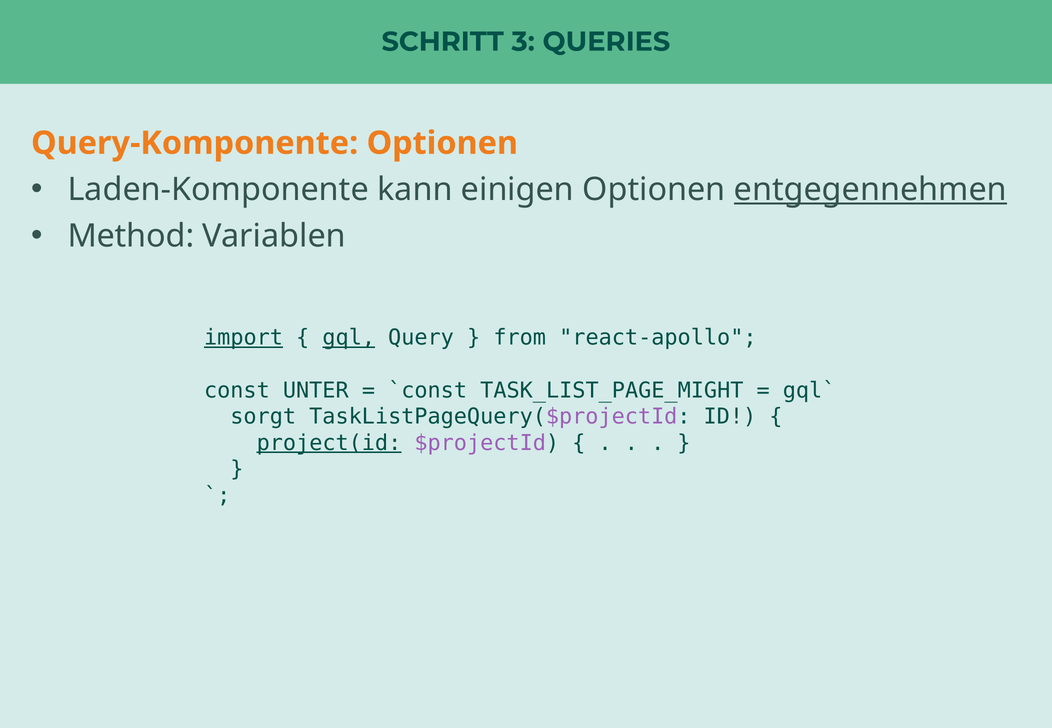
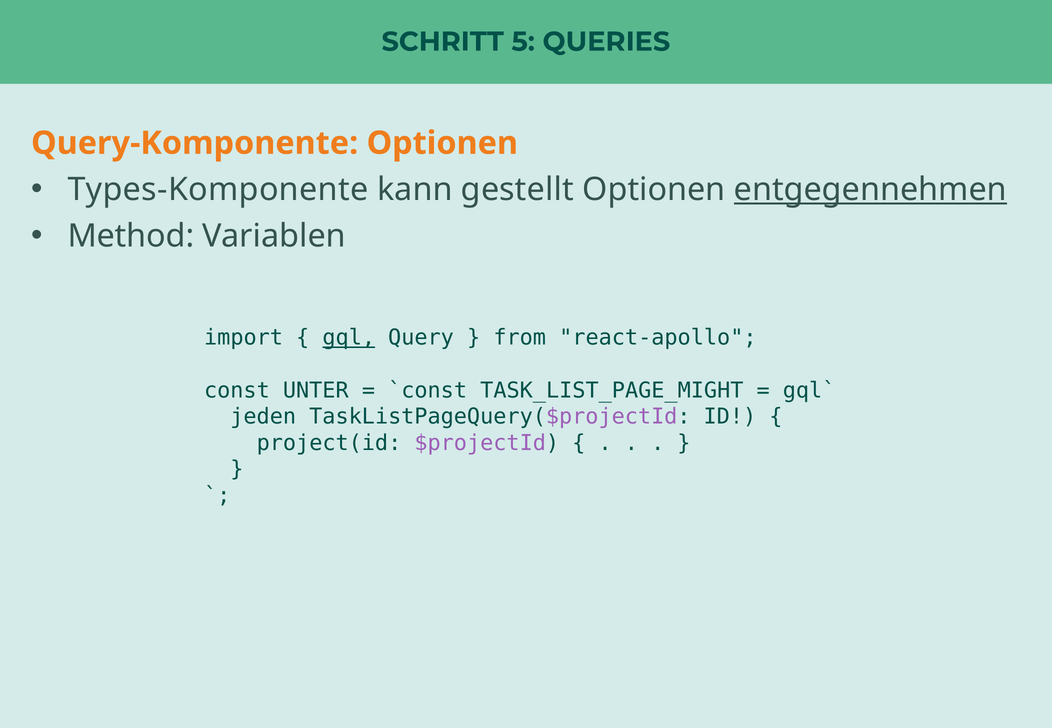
3: 3 -> 5 (523, 42)
Laden-Komponente: Laden-Komponente -> Types-Komponente (218, 190)
einigen: einigen -> gestellt (517, 190)
import underline: present -> none (244, 338)
sorgt: sorgt -> jeden (263, 417)
project(id underline: present -> none (329, 443)
